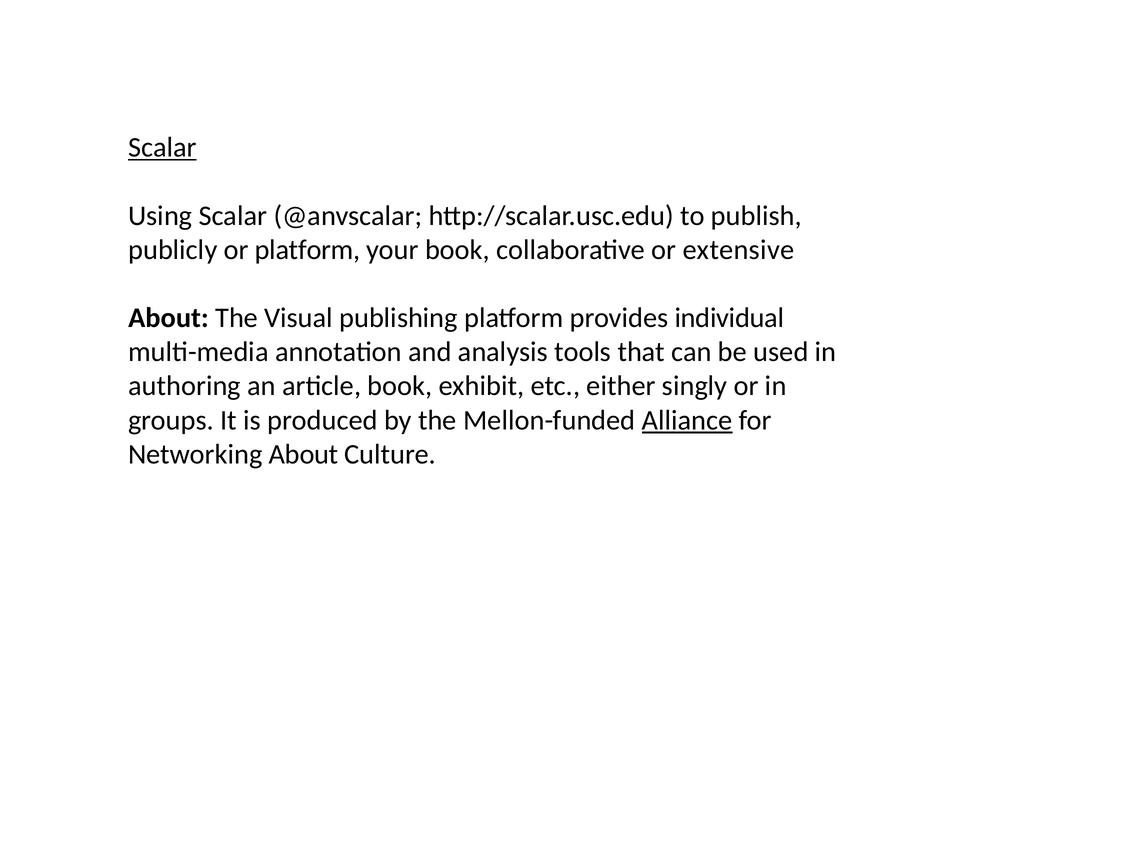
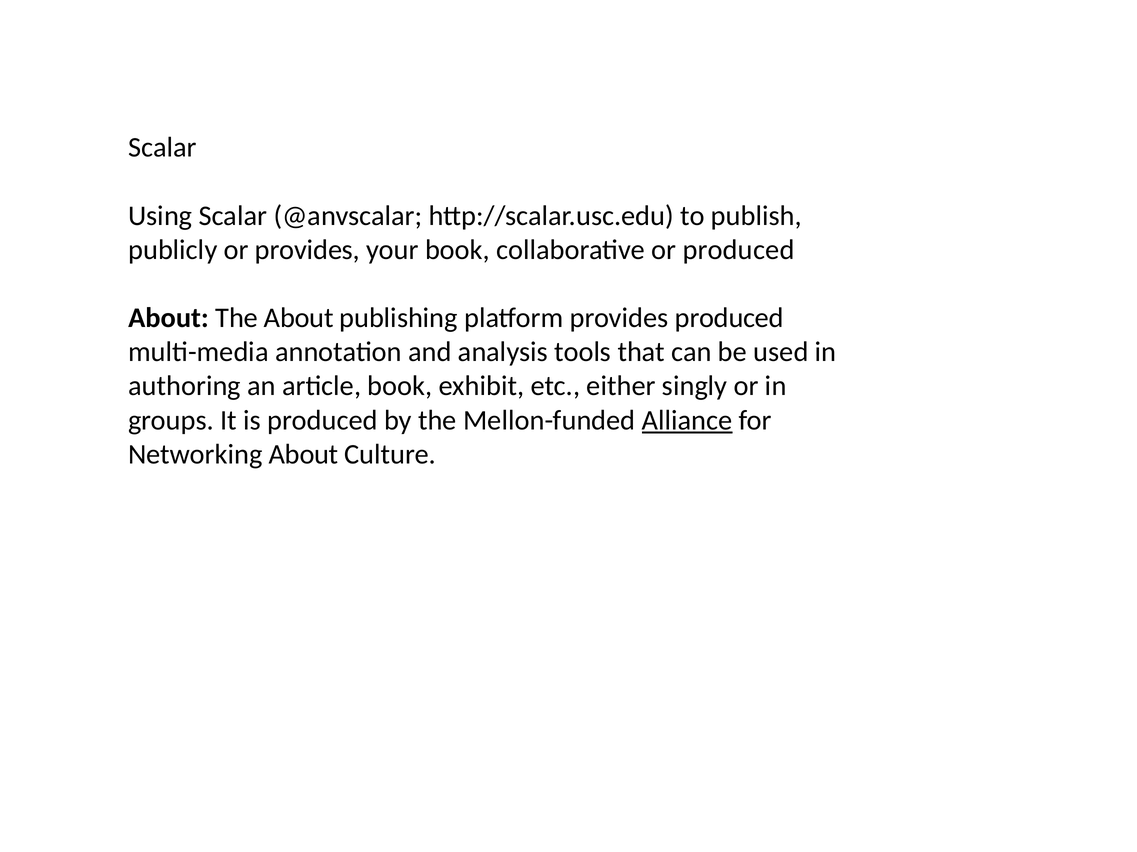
Scalar underline: present -> none (162, 148)
or platform: platform -> provides (307, 250)
or extensive: extensive -> produced (739, 250)
The Visual: Visual -> About (299, 318)
provides individual: individual -> produced (729, 318)
